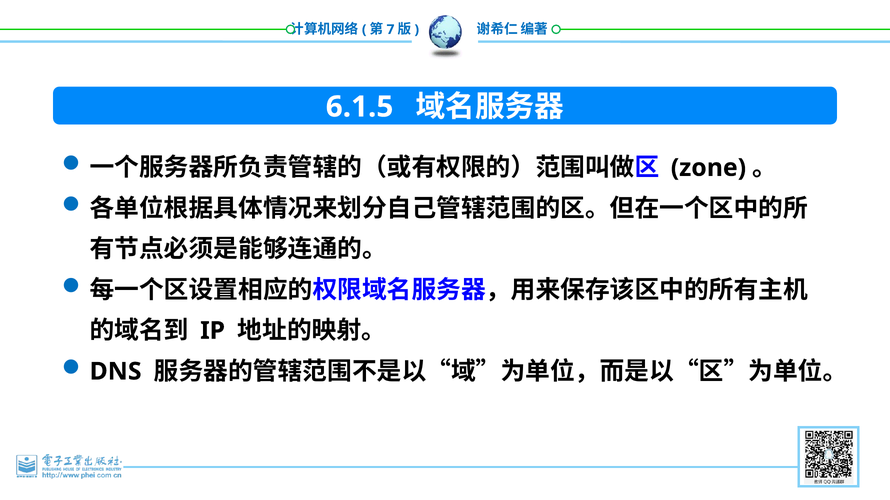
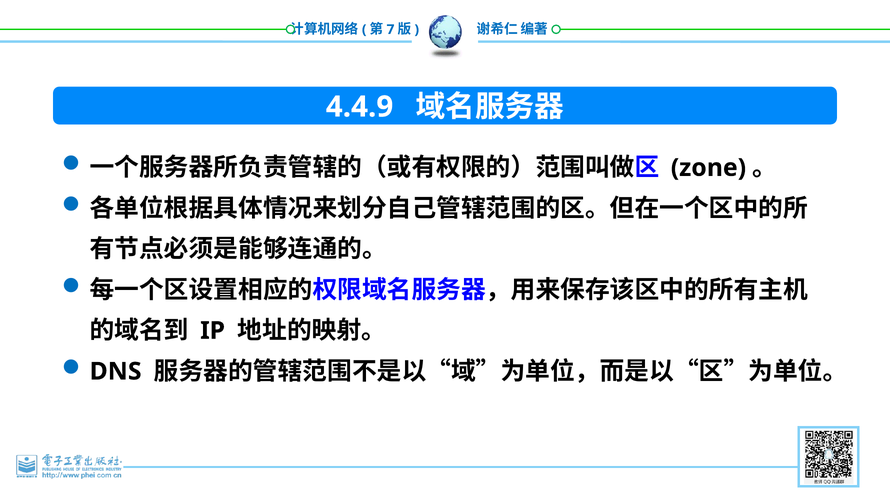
6.1.5: 6.1.5 -> 4.4.9 (360, 107)
